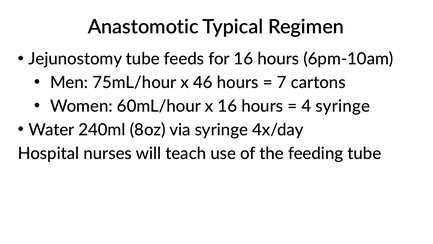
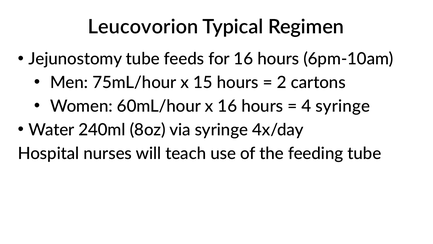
Anastomotic: Anastomotic -> Leucovorion (143, 27)
46: 46 -> 15 (203, 83)
7: 7 -> 2 (282, 83)
